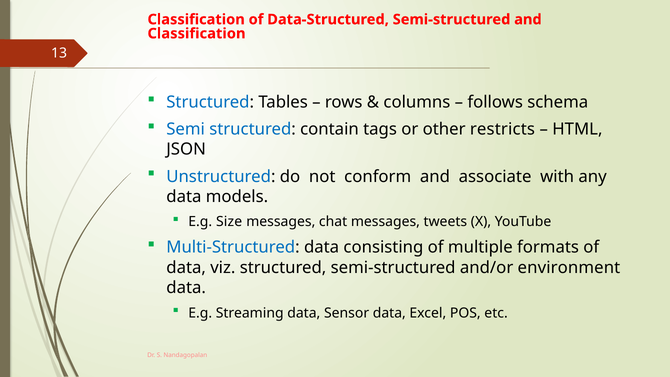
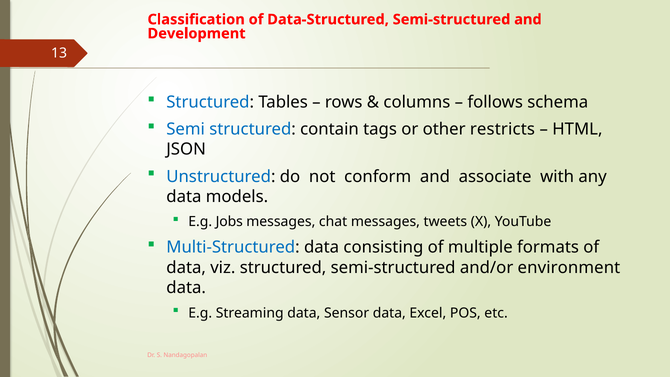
Classification: Classification -> Development (197, 34)
Size: Size -> Jobs (229, 222)
